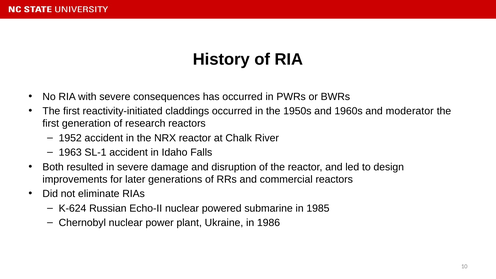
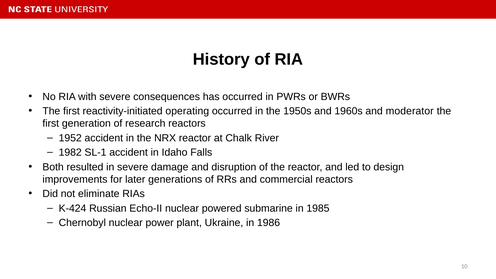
claddings: claddings -> operating (187, 111)
1963: 1963 -> 1982 (70, 152)
K-624: K-624 -> K-424 (73, 208)
